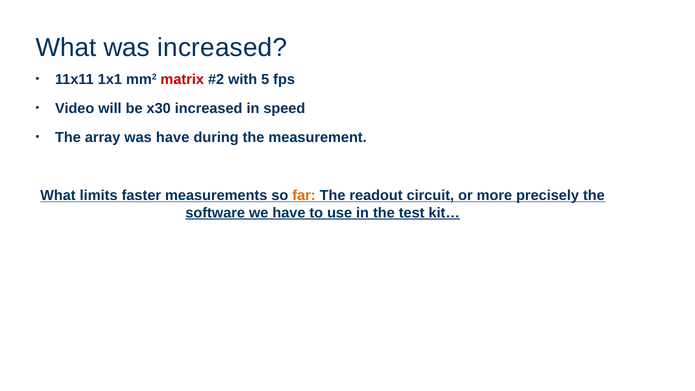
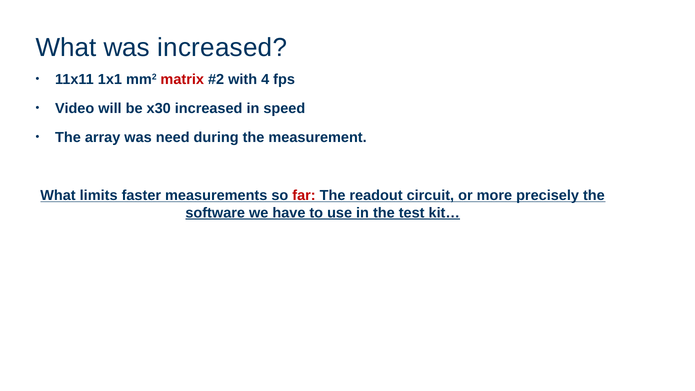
5: 5 -> 4 (265, 79)
was have: have -> need (173, 137)
far colour: orange -> red (304, 195)
